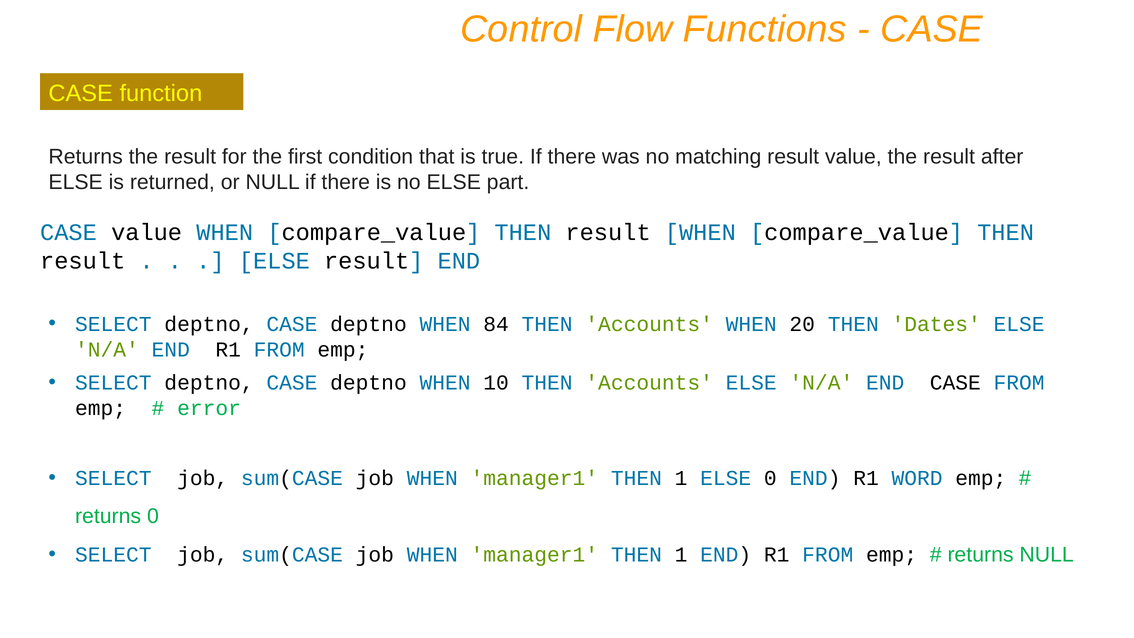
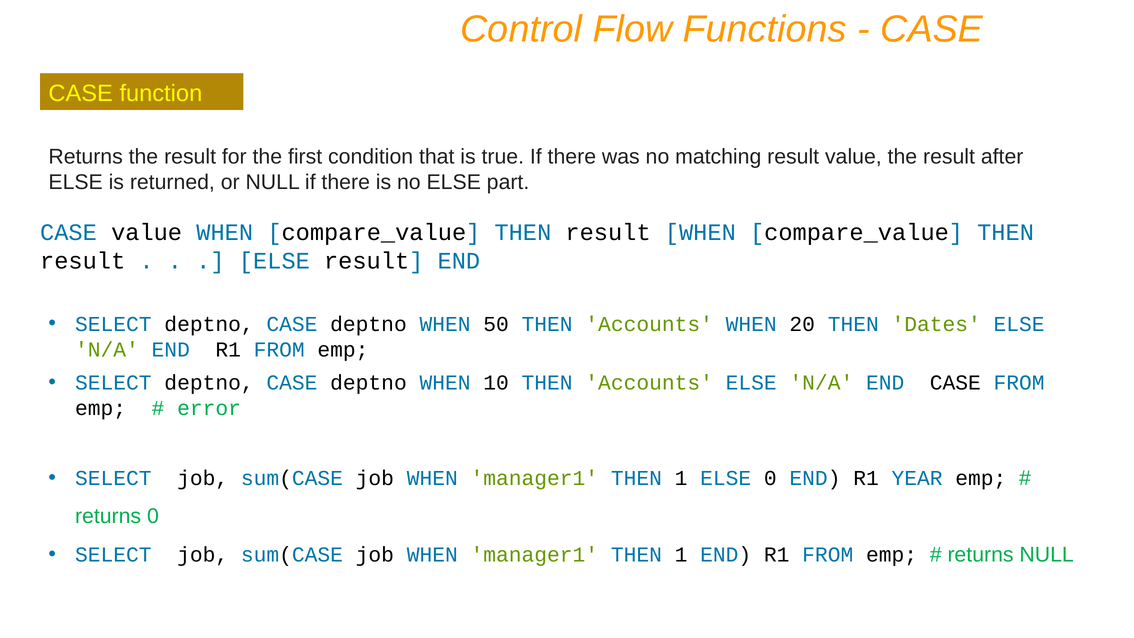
84: 84 -> 50 (496, 324)
WORD: WORD -> YEAR (917, 478)
